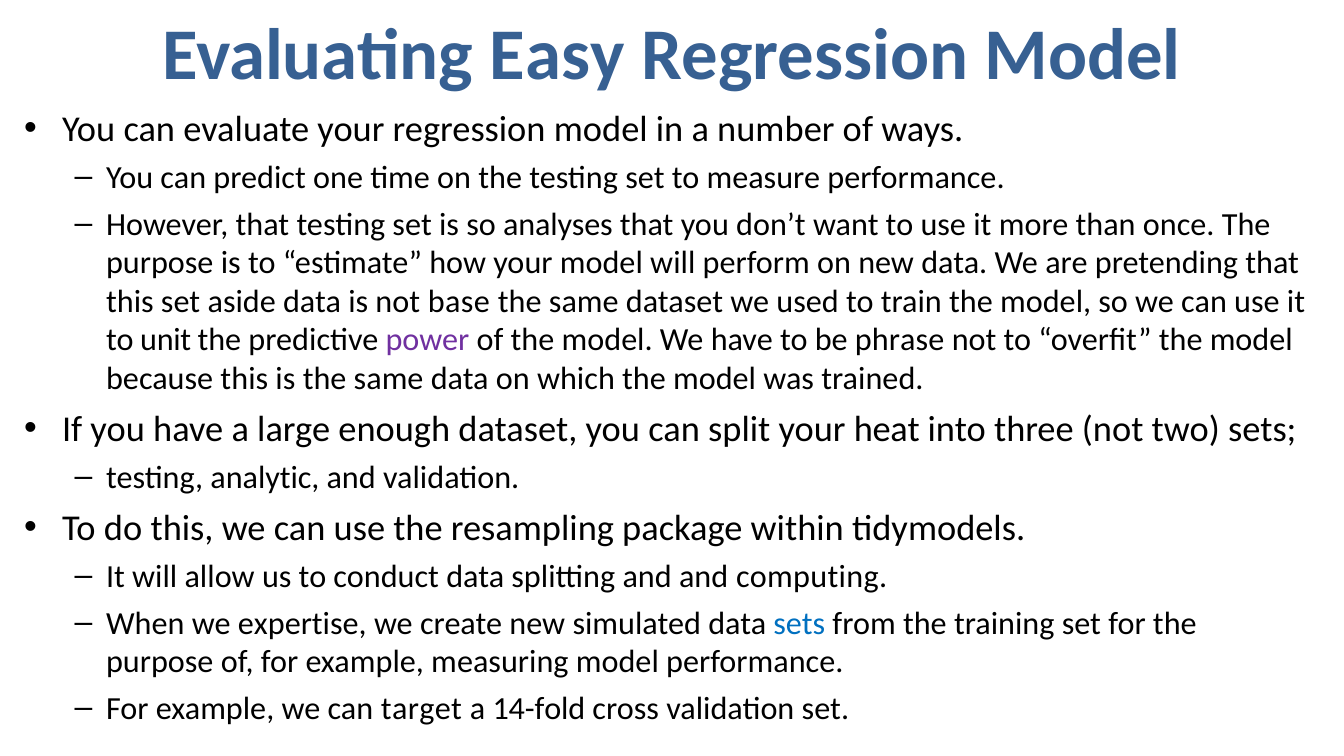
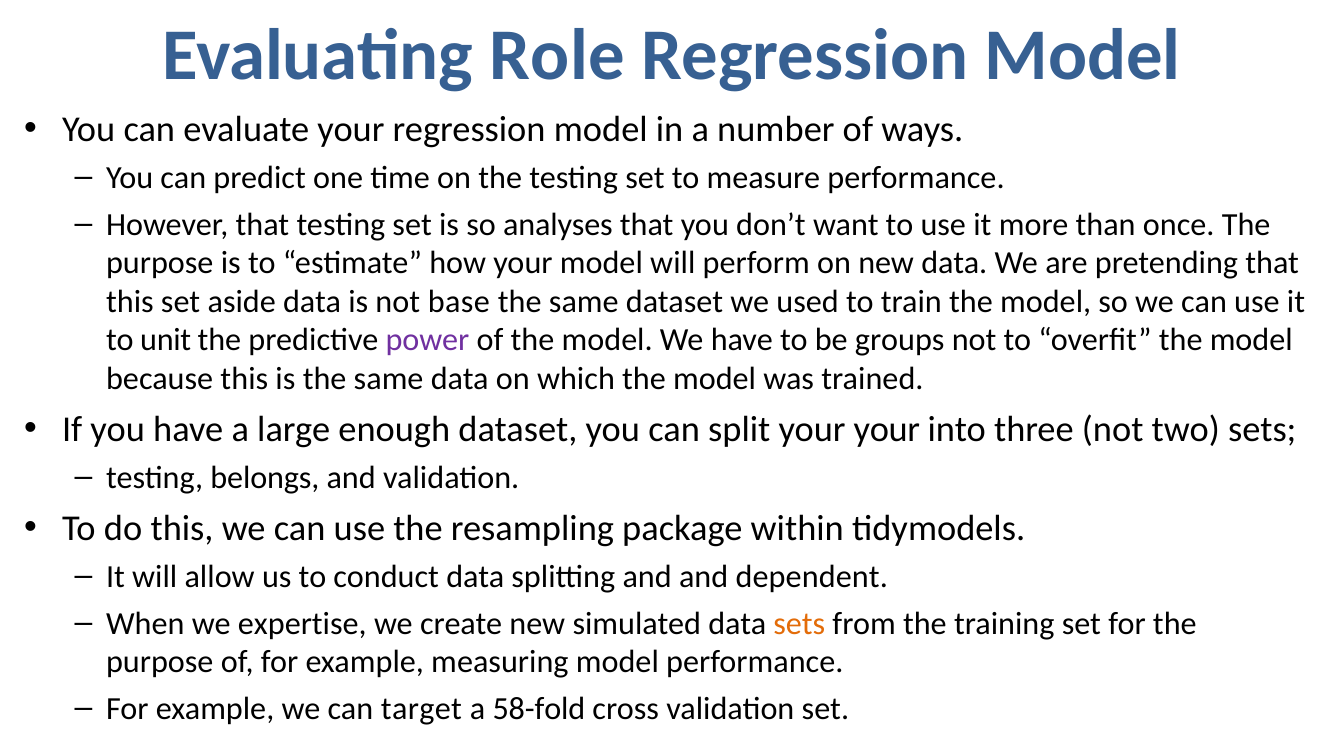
Easy: Easy -> Role (557, 56)
phrase: phrase -> groups (900, 340)
your heat: heat -> your (887, 429)
analytic: analytic -> belongs (265, 478)
computing: computing -> dependent (812, 577)
sets colour: blue -> orange (799, 624)
14-fold: 14-fold -> 58-fold (539, 709)
